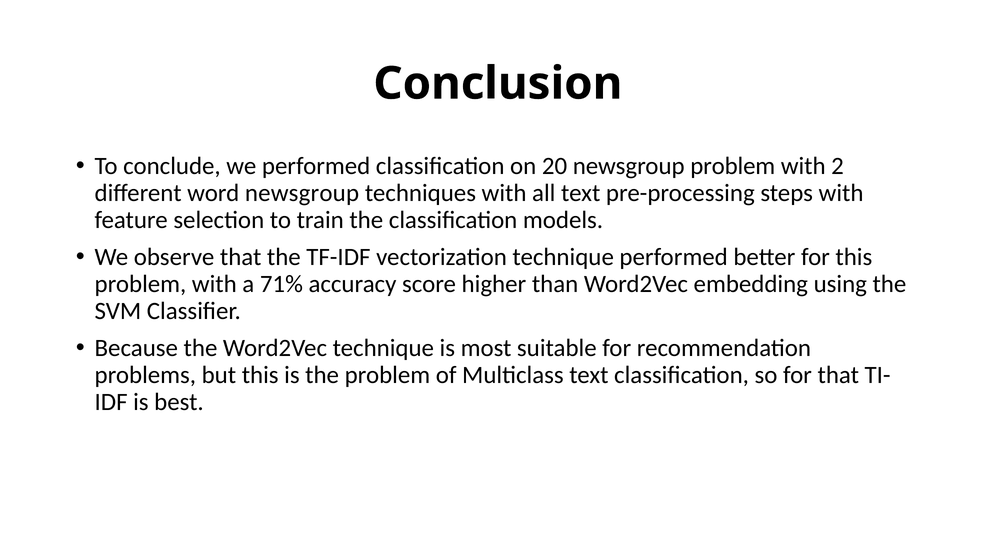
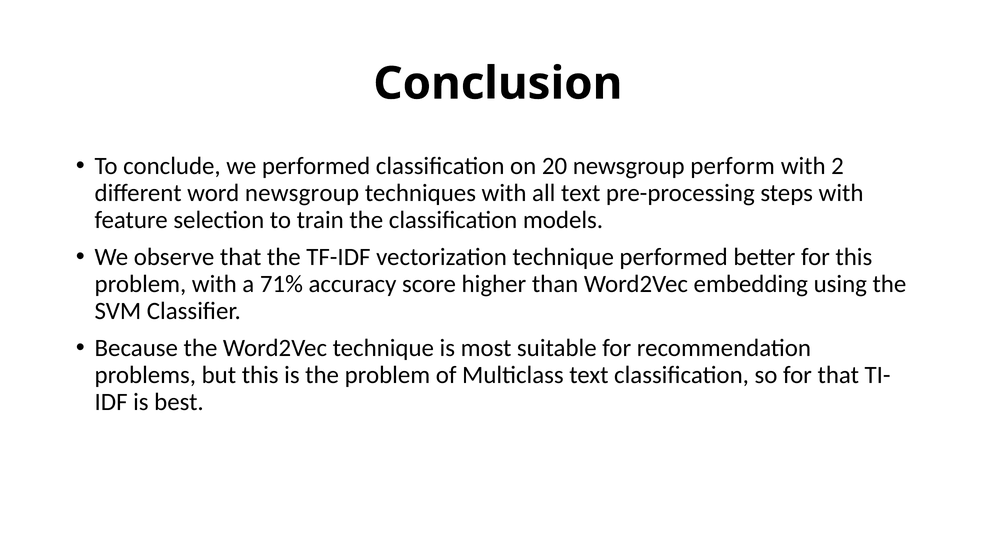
newsgroup problem: problem -> perform (733, 166)
